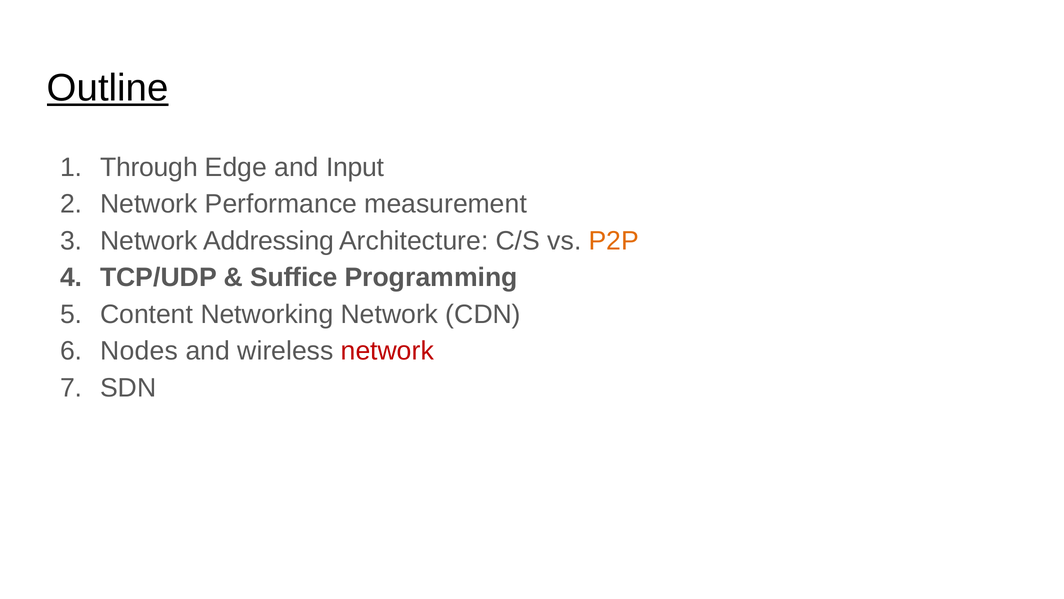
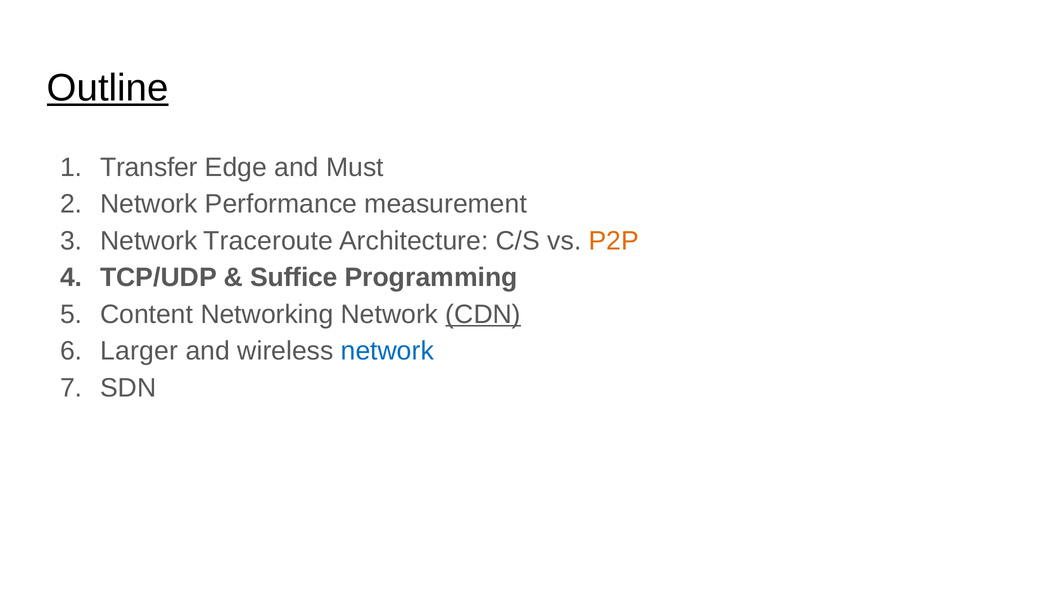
Through: Through -> Transfer (149, 167)
Input: Input -> Must (355, 167)
Addressing: Addressing -> Traceroute (268, 241)
CDN underline: none -> present (483, 314)
Nodes: Nodes -> Larger (139, 351)
network colour: red -> blue (387, 351)
